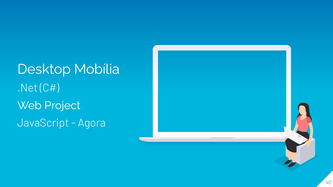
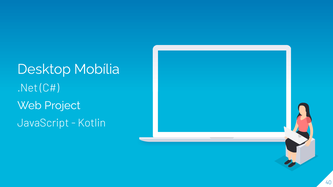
Agora: Agora -> Kotlin (92, 123)
